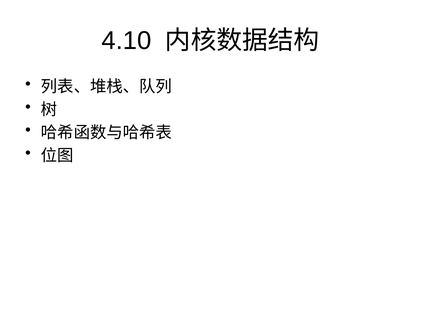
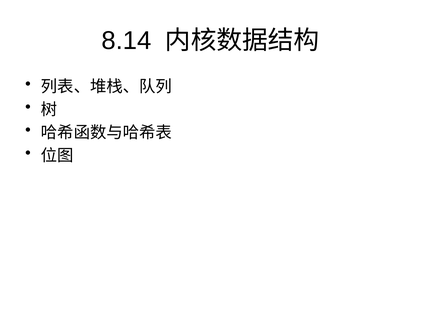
4.10: 4.10 -> 8.14 (127, 41)
